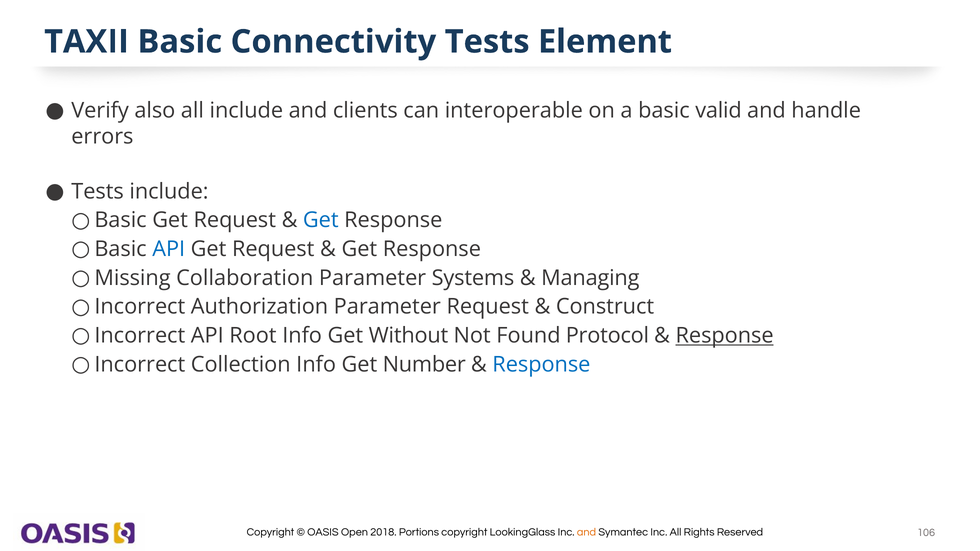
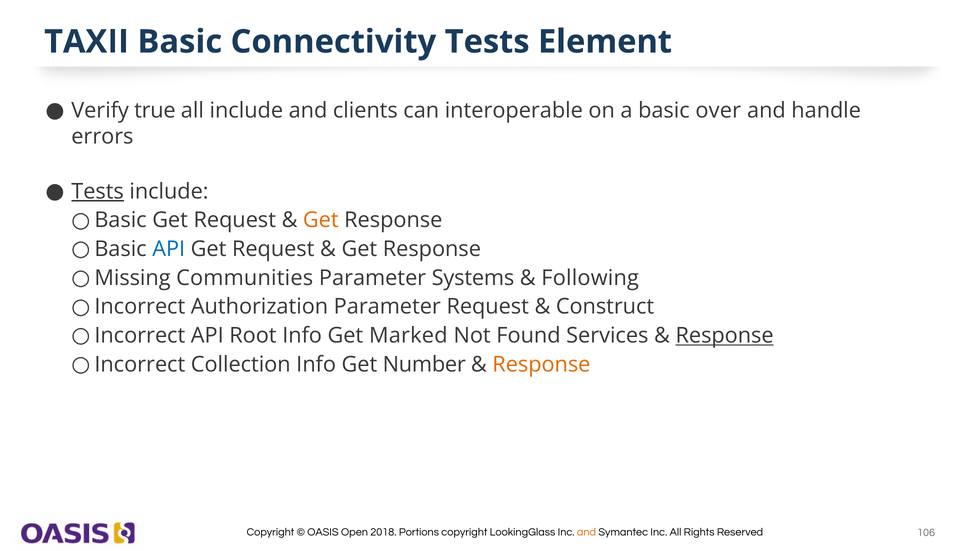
also: also -> true (155, 110)
valid: valid -> over (718, 110)
Tests underline: none -> present (98, 191)
Get colour: blue -> orange (321, 220)
Collaboration: Collaboration -> Communities (245, 278)
Managing: Managing -> Following (590, 278)
Without: Without -> Marked (408, 336)
Protocol: Protocol -> Services (607, 336)
Response colour: blue -> orange (541, 365)
